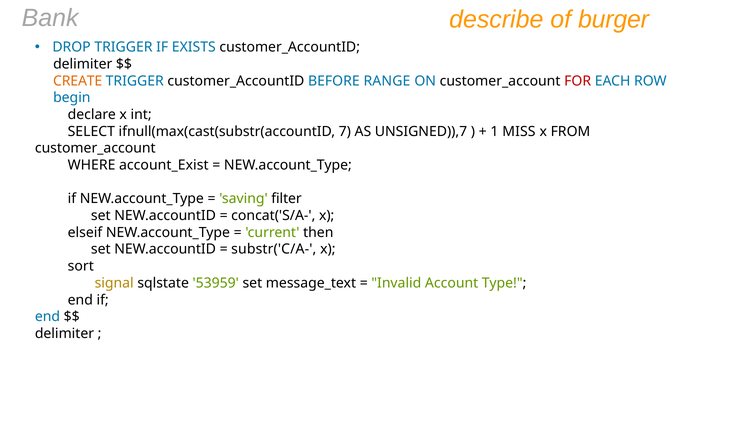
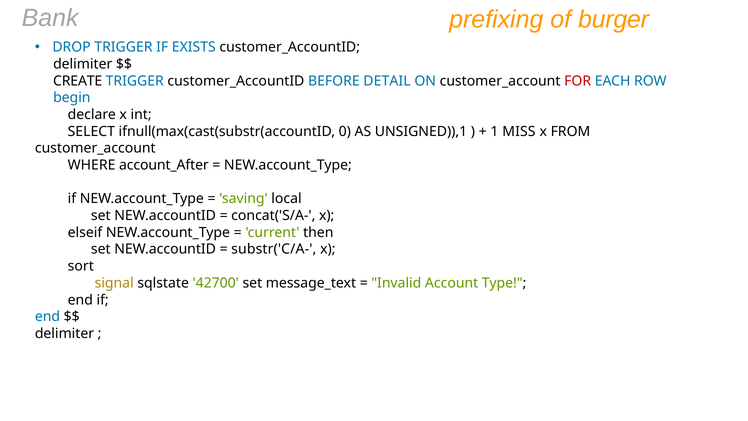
describe: describe -> prefixing (496, 19)
CREATE colour: orange -> black (78, 81)
RANGE: RANGE -> DETAIL (387, 81)
7: 7 -> 0 (345, 131)
UNSIGNED)),7: UNSIGNED)),7 -> UNSIGNED)),1 (421, 131)
account_Exist: account_Exist -> account_After (164, 165)
filter: filter -> local (286, 199)
53959: 53959 -> 42700 (216, 283)
